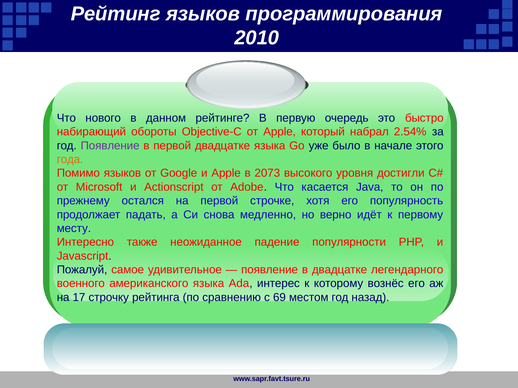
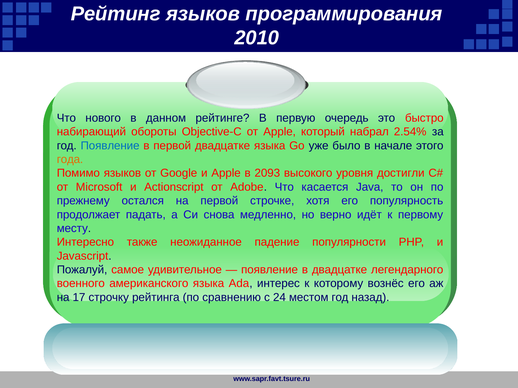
Появление colour: purple -> blue (110, 146)
2073: 2073 -> 2093 (267, 173)
69: 69 -> 24 (279, 298)
